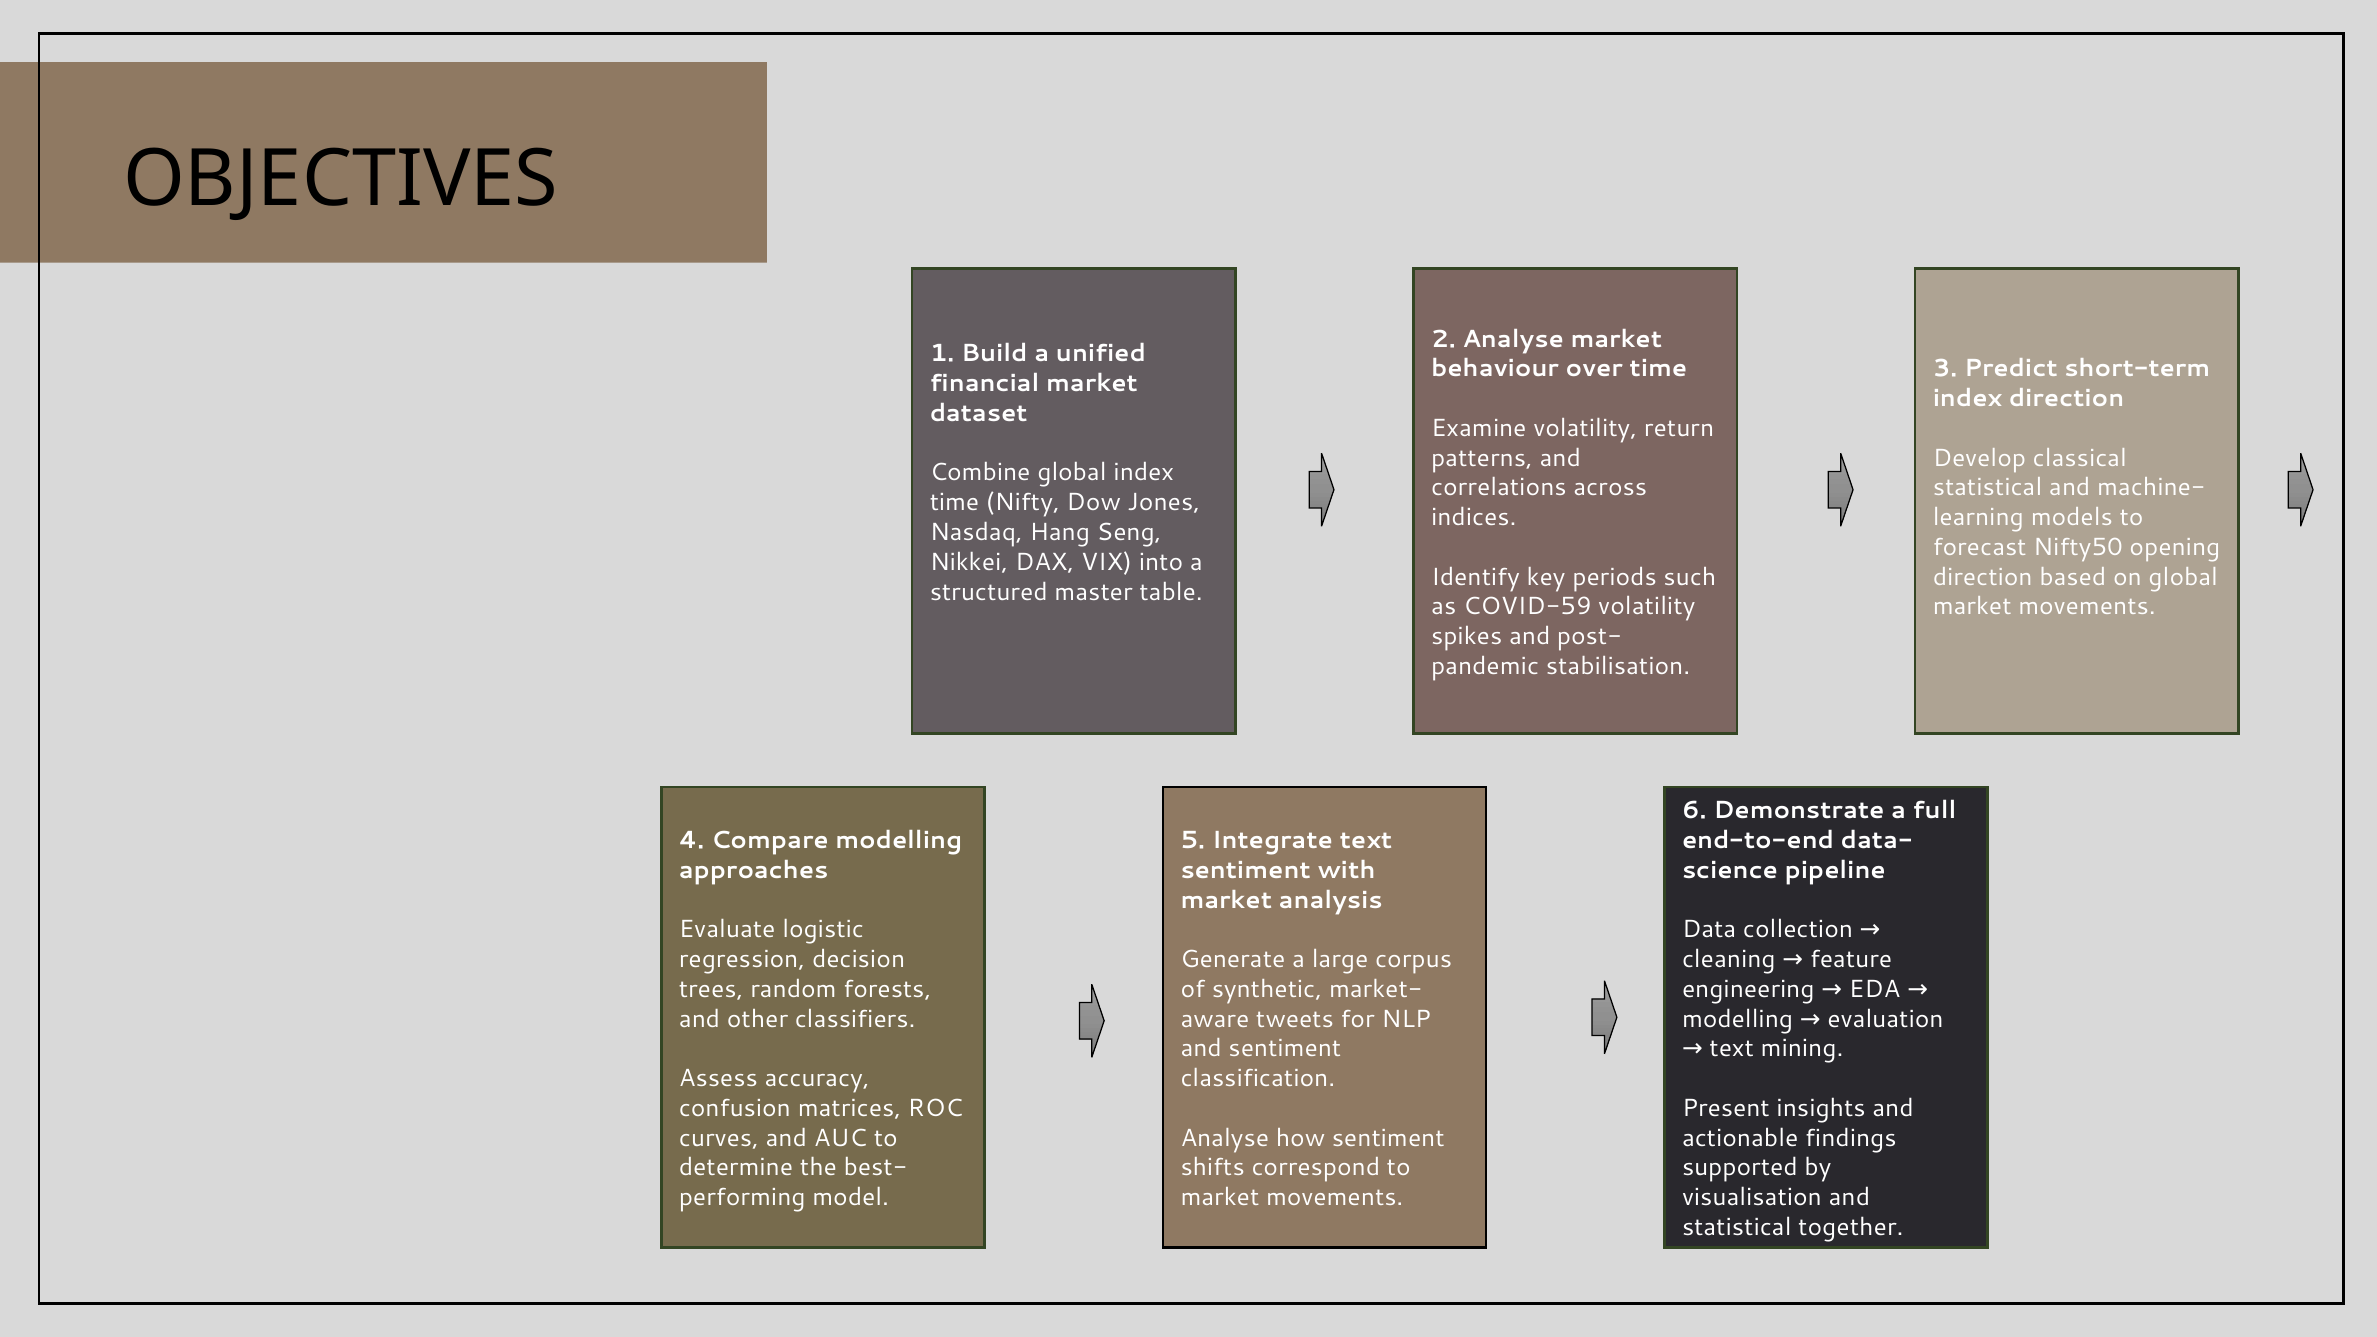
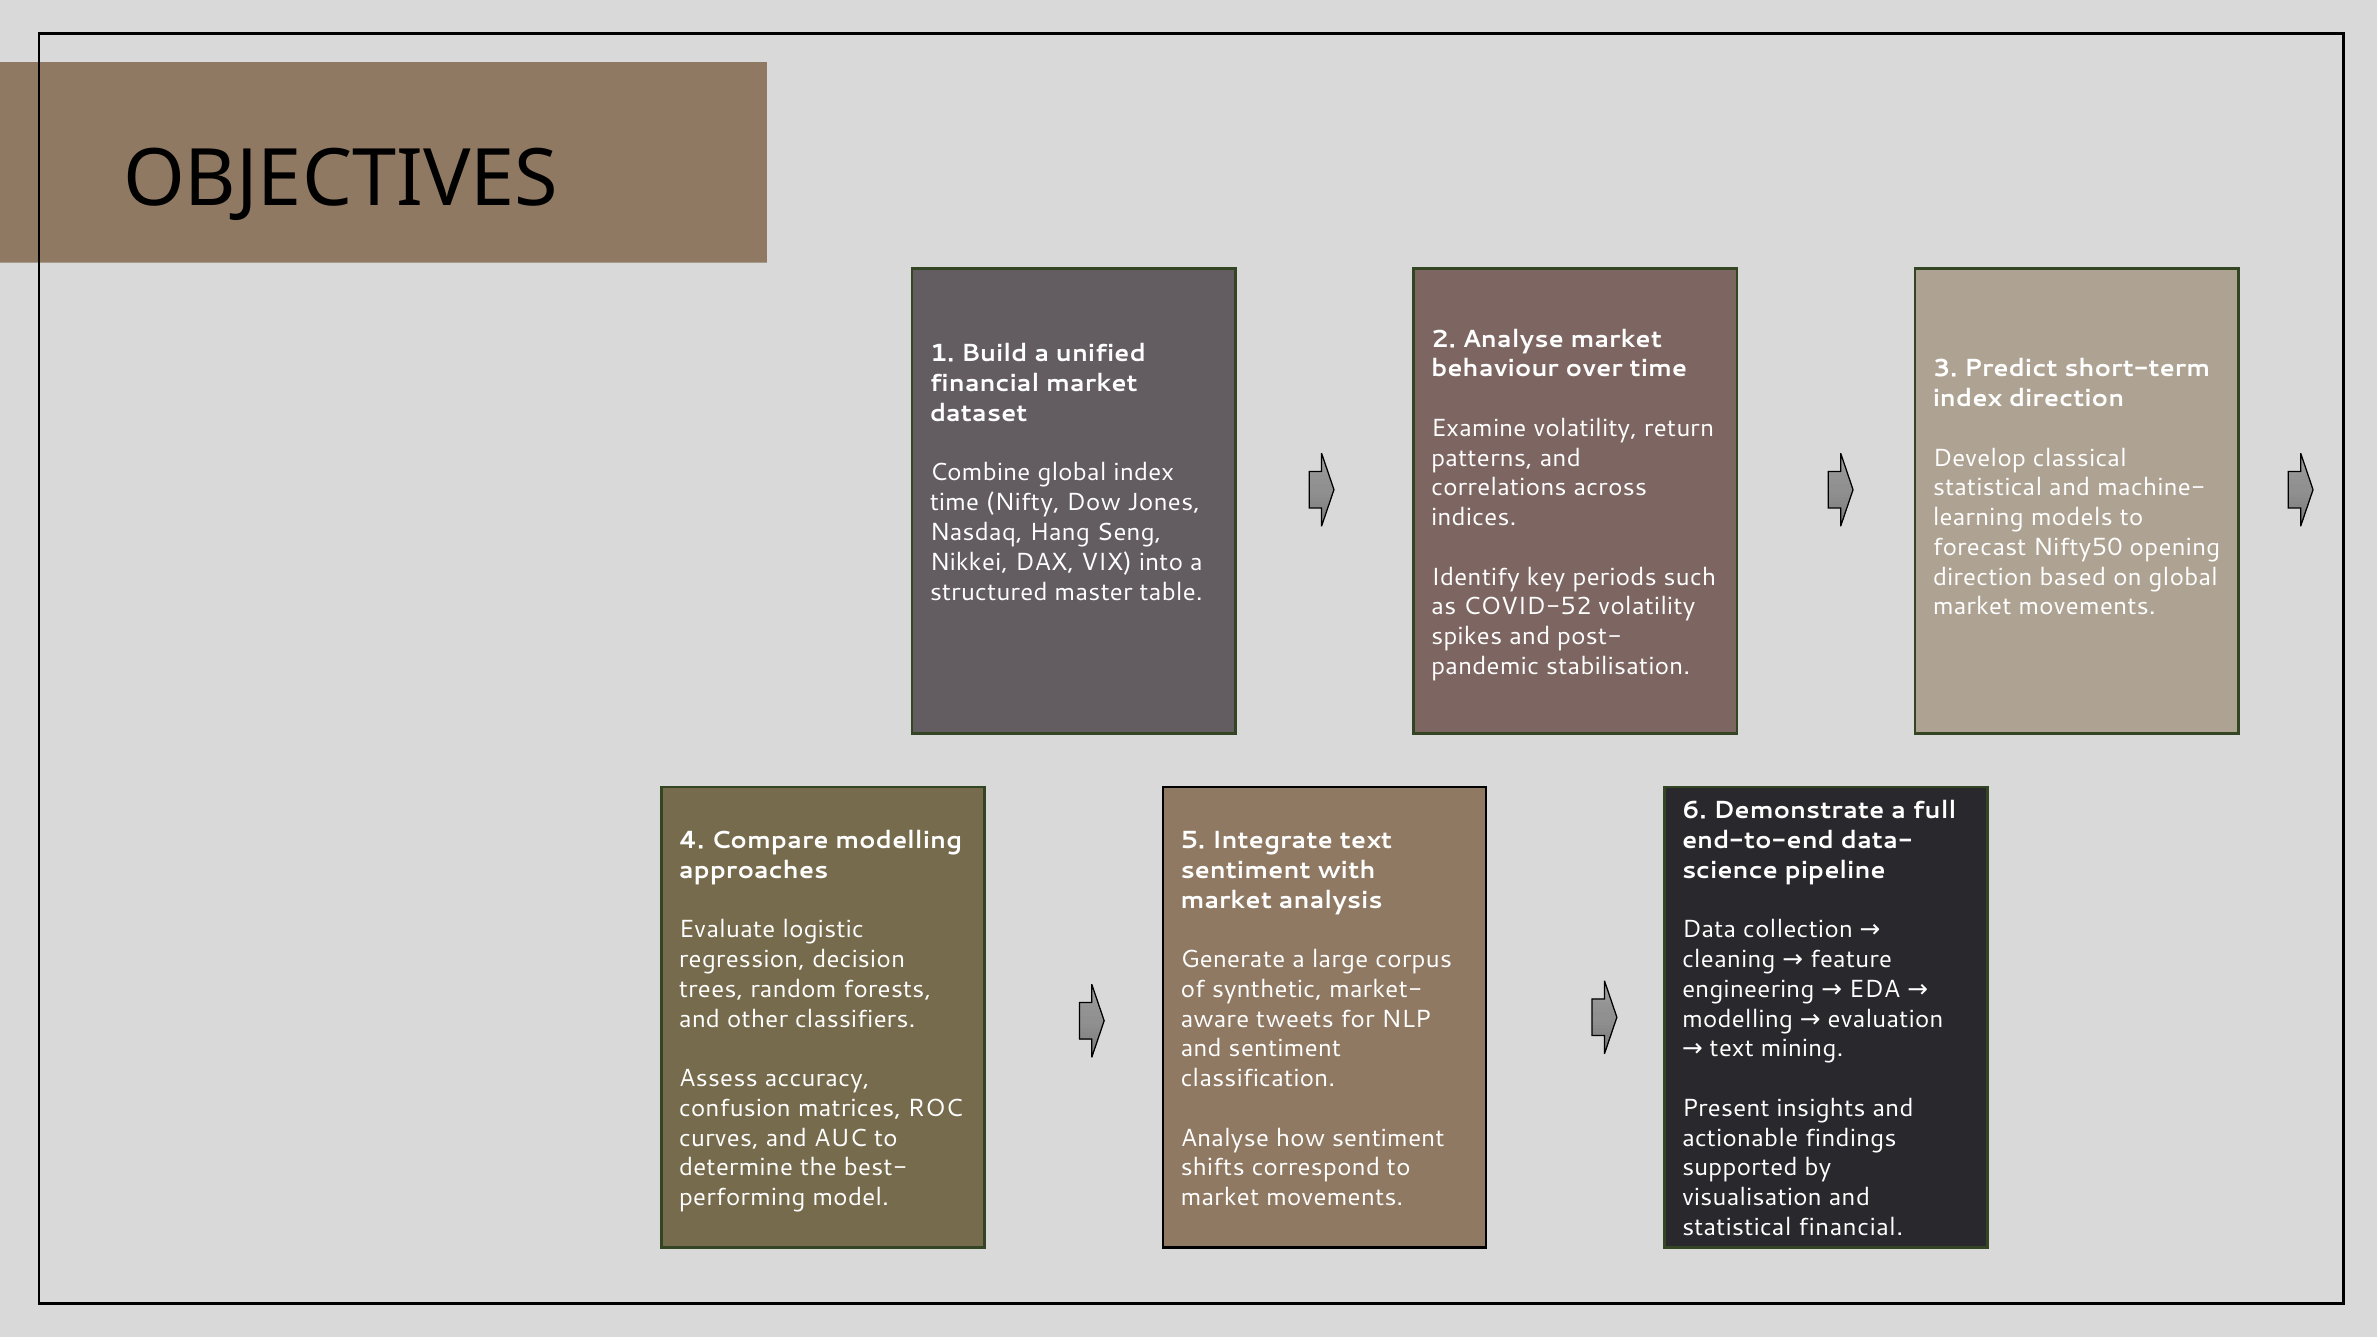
COVID-59: COVID-59 -> COVID-52 (1527, 607)
statistical together: together -> financial (1851, 1227)
